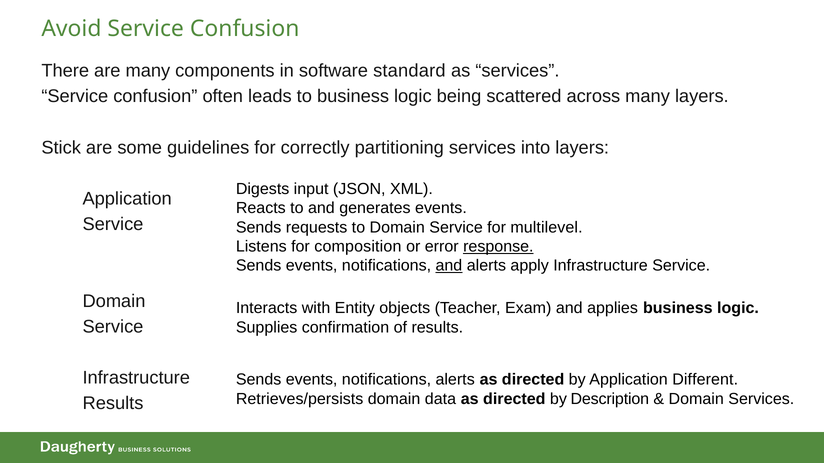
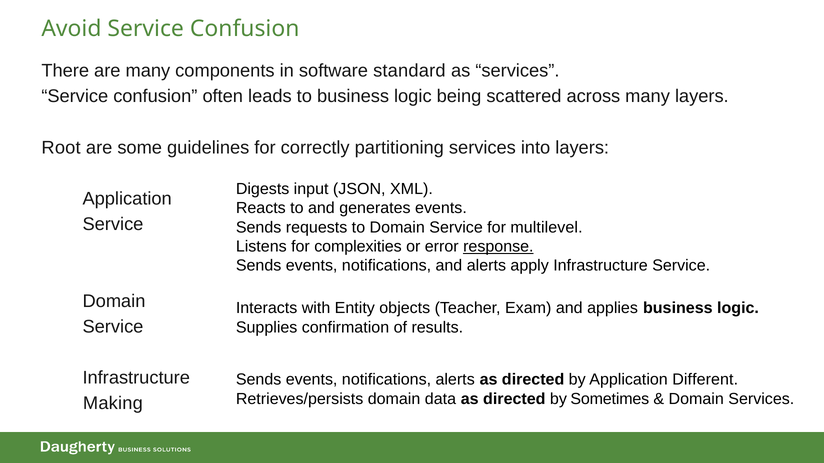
Stick: Stick -> Root (61, 148)
composition: composition -> complexities (358, 247)
and underline: present -> none (449, 266)
Description: Description -> Sometimes (610, 399)
Results: Results -> Making (113, 404)
